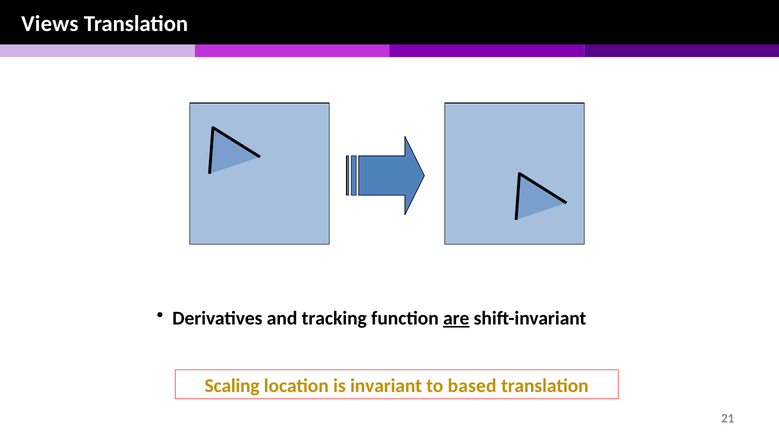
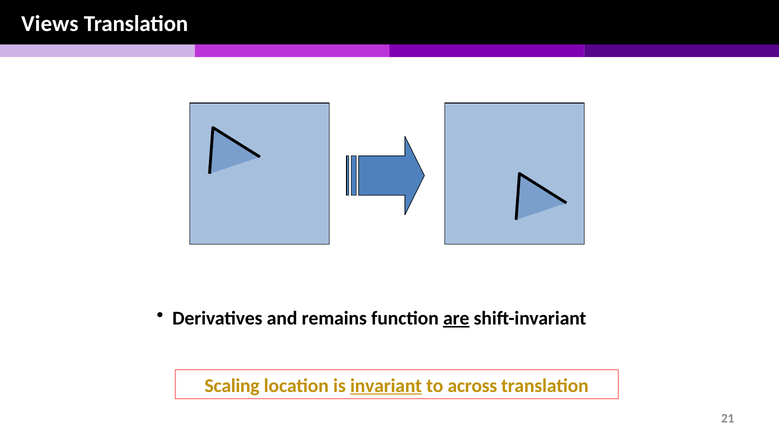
tracking: tracking -> remains (334, 319)
invariant underline: none -> present (386, 386)
based: based -> across (472, 386)
